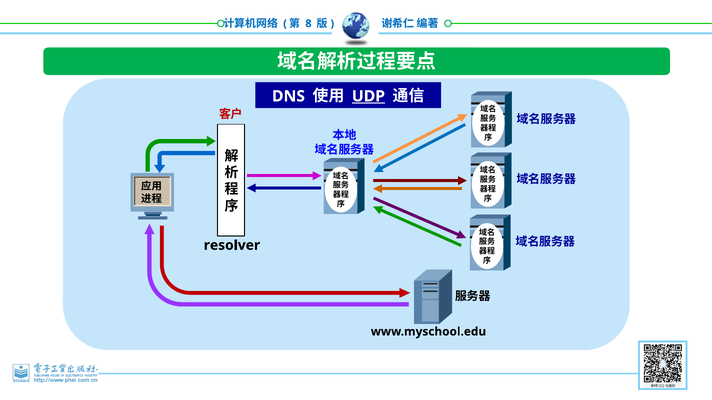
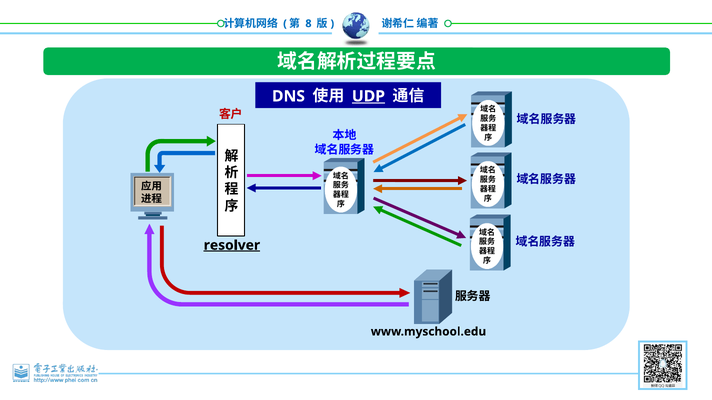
resolver underline: none -> present (232, 246)
